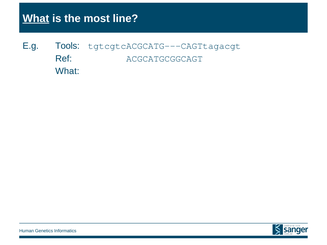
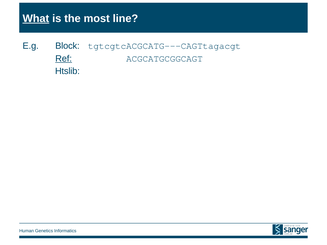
Tools: Tools -> Block (67, 46)
Ref underline: none -> present (64, 59)
What: What -> Htslib (67, 71)
